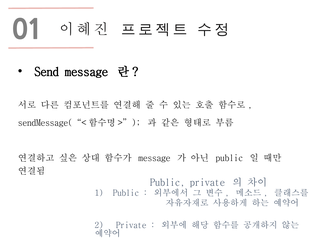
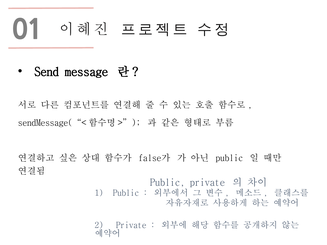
message: message -> false가 (154, 158)
